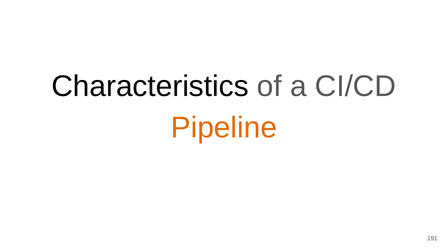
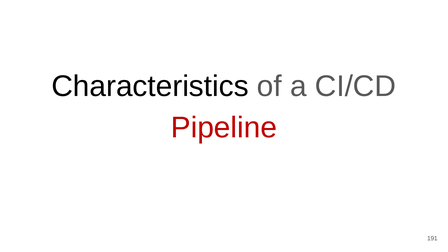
Pipeline colour: orange -> red (224, 128)
